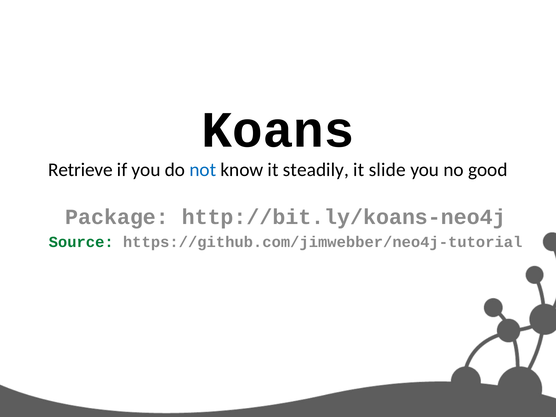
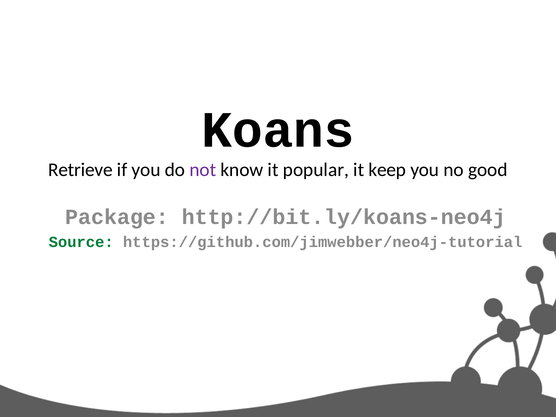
not colour: blue -> purple (203, 170)
steadily: steadily -> popular (316, 170)
slide: slide -> keep (387, 170)
